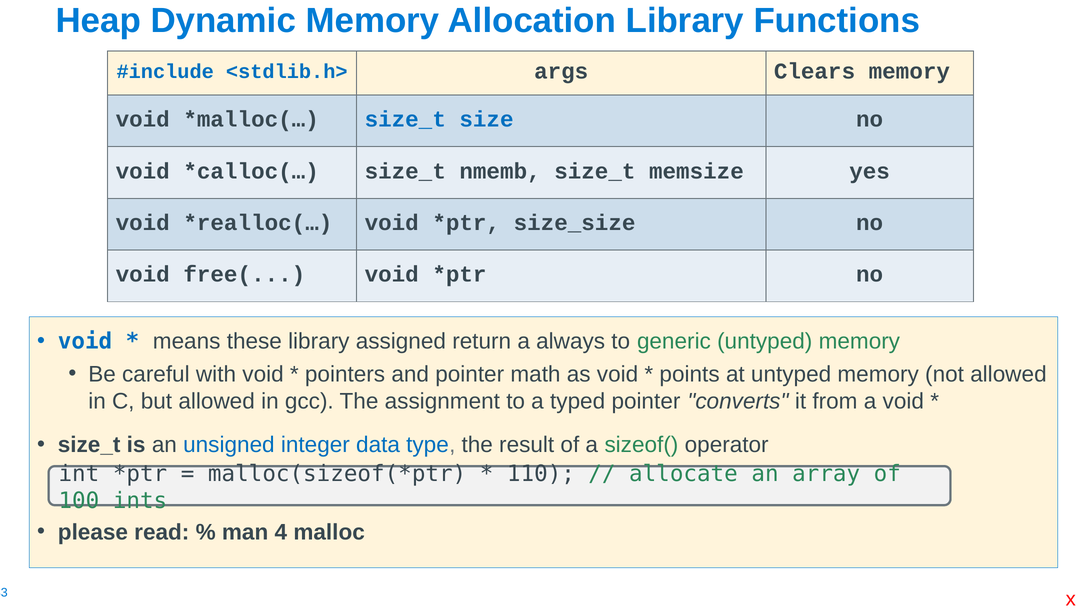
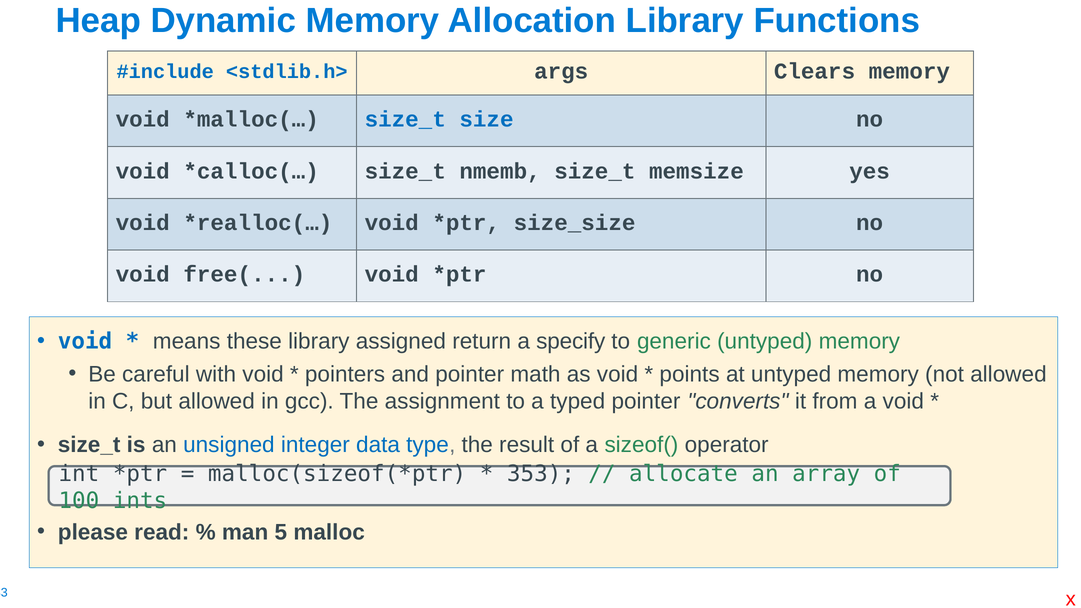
always: always -> specify (571, 342)
110: 110 -> 353 (541, 474)
4: 4 -> 5 (281, 532)
